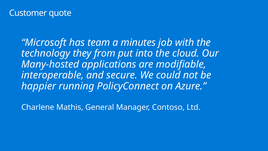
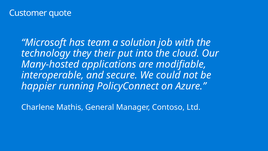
minutes: minutes -> solution (138, 43)
from: from -> their (105, 53)
